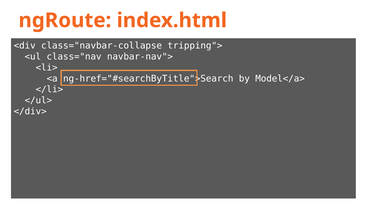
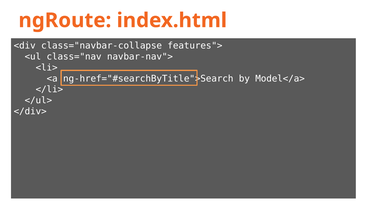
tripping">: tripping"> -> features"> (195, 46)
